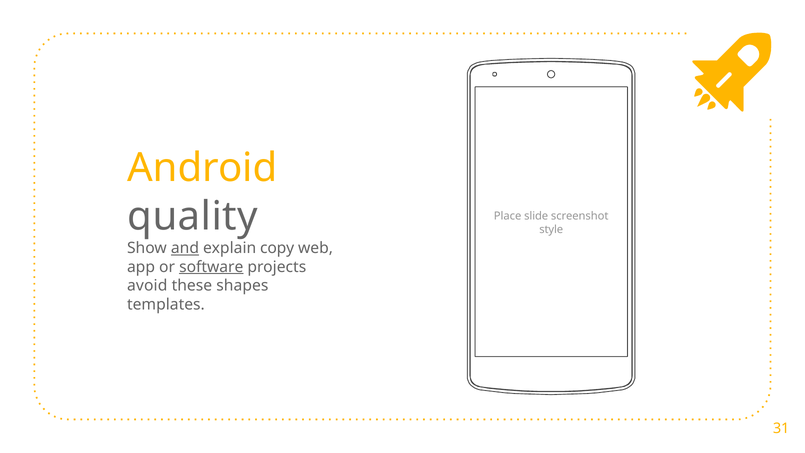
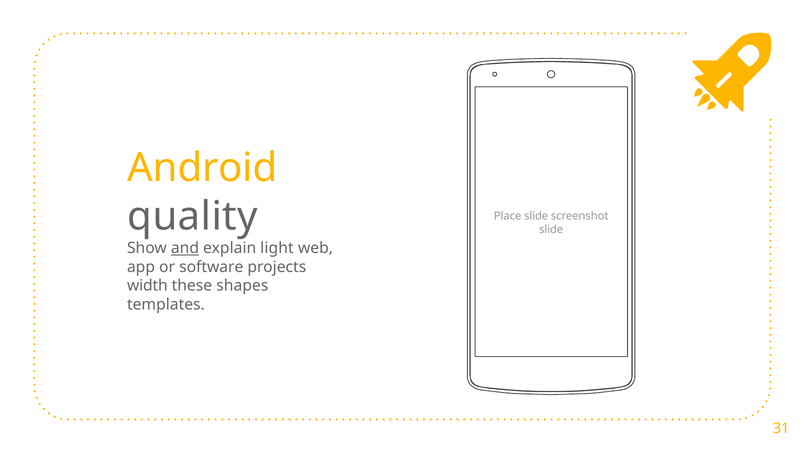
style: style -> slide (551, 229)
copy: copy -> light (277, 248)
software underline: present -> none (211, 267)
avoid: avoid -> width (147, 286)
